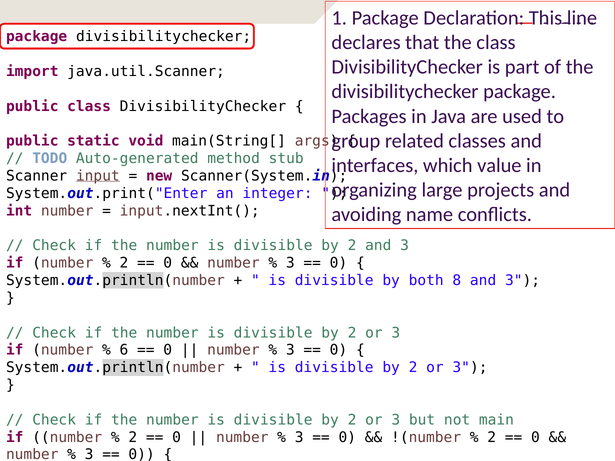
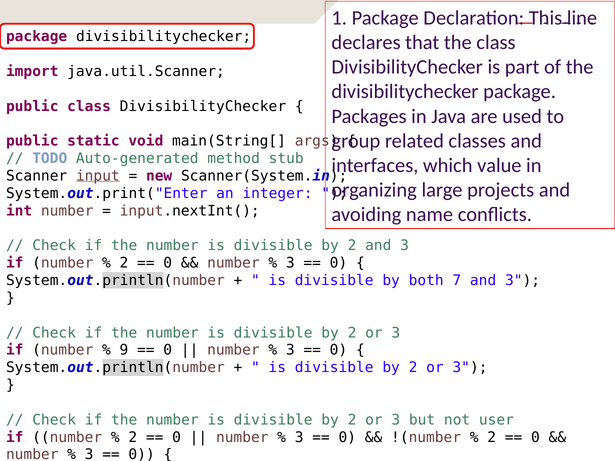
8: 8 -> 7 (457, 281)
6: 6 -> 9 (124, 350)
main: main -> user (496, 420)
